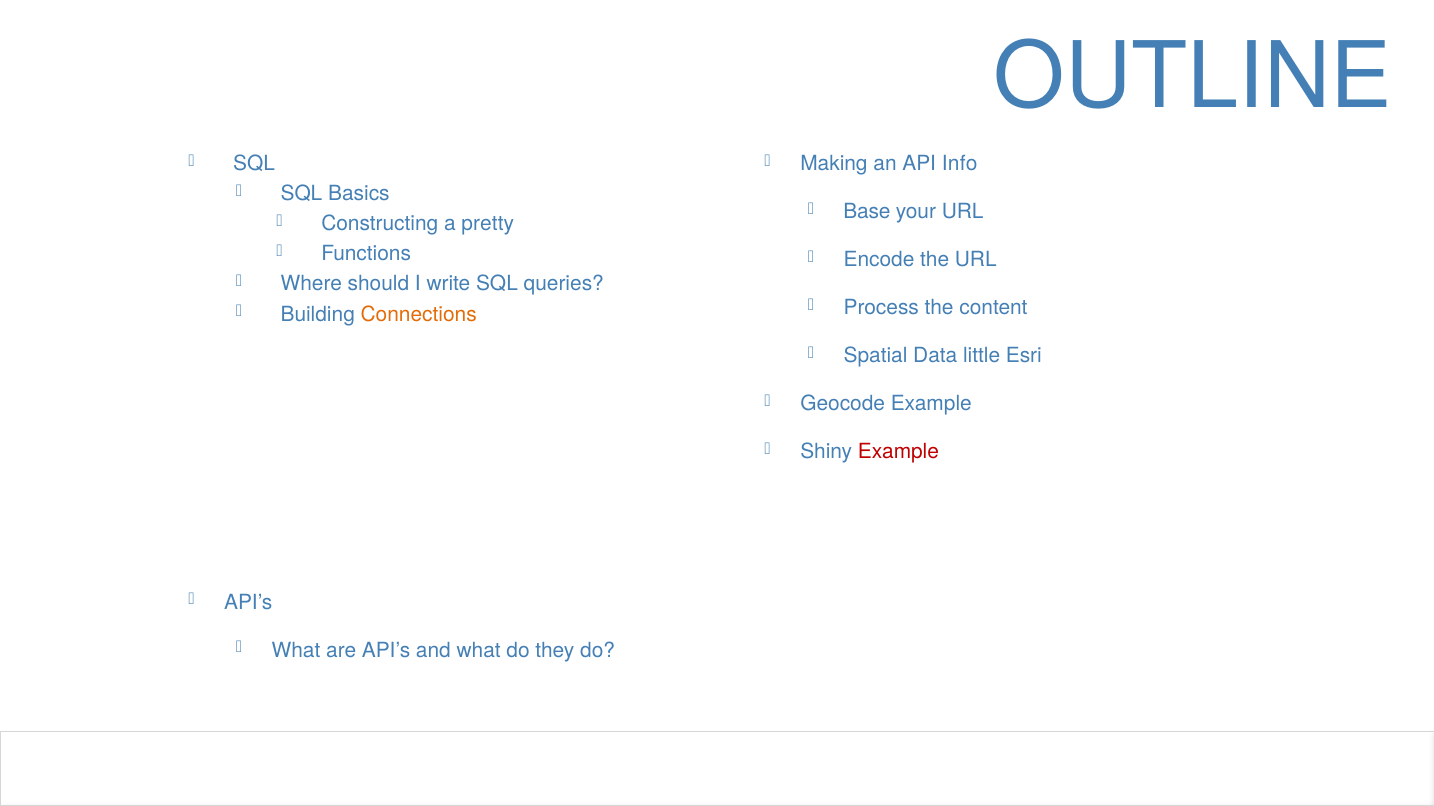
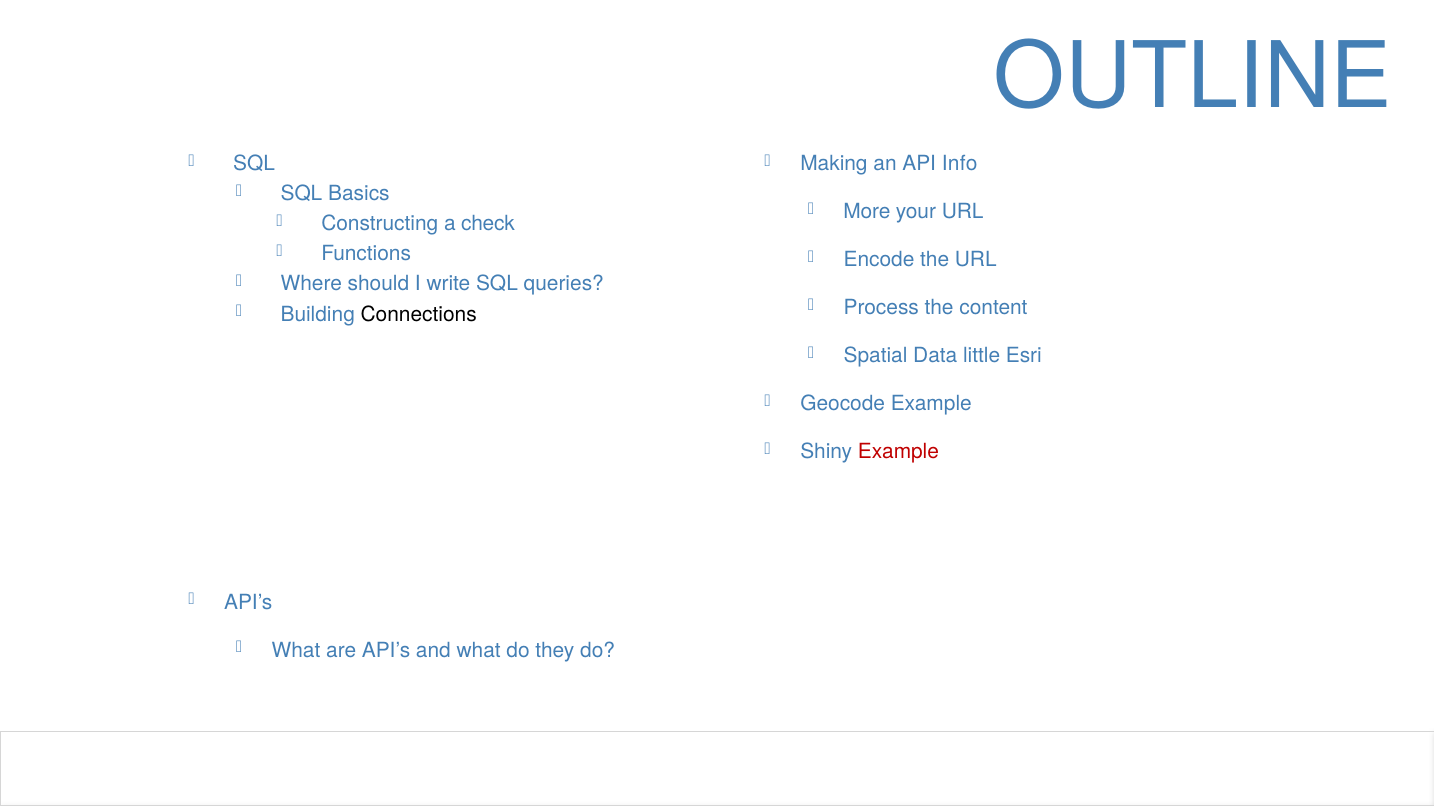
Base: Base -> More (867, 212)
pretty: pretty -> check (488, 224)
Connections colour: orange -> black (419, 314)
